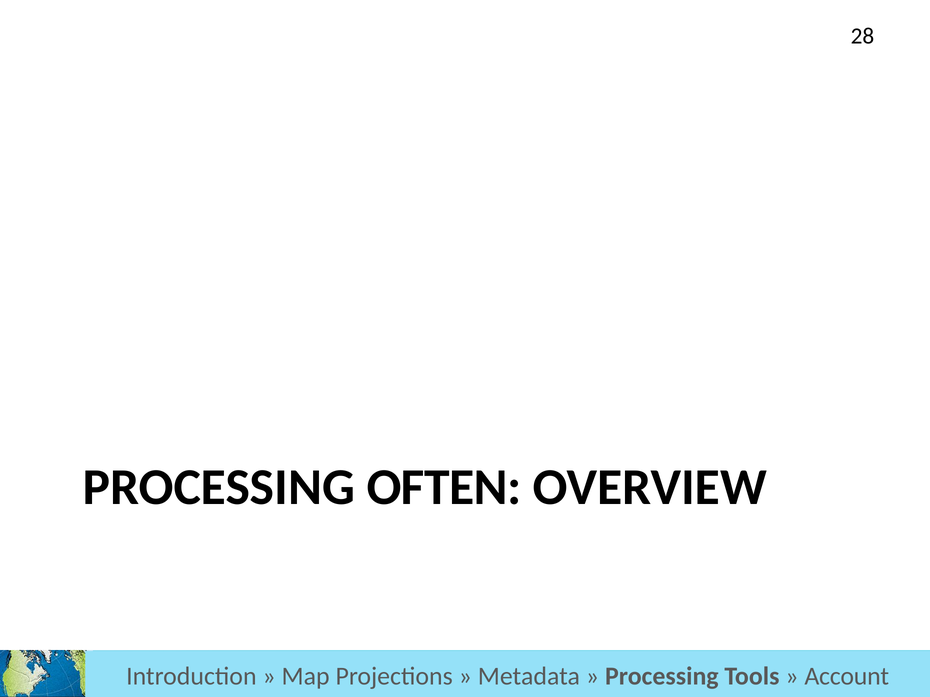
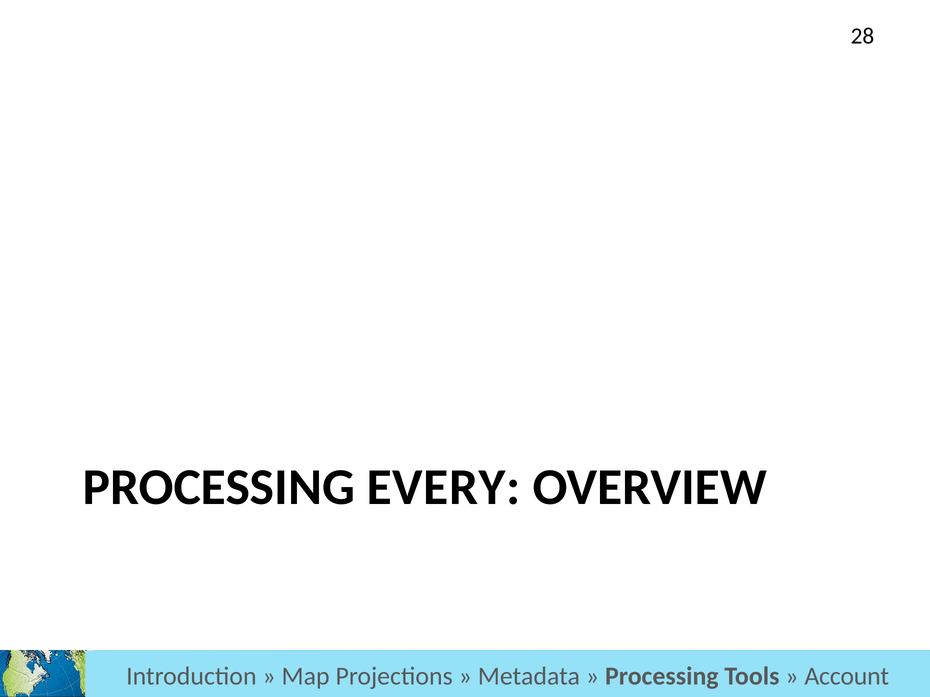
OFTEN: OFTEN -> EVERY (444, 487)
